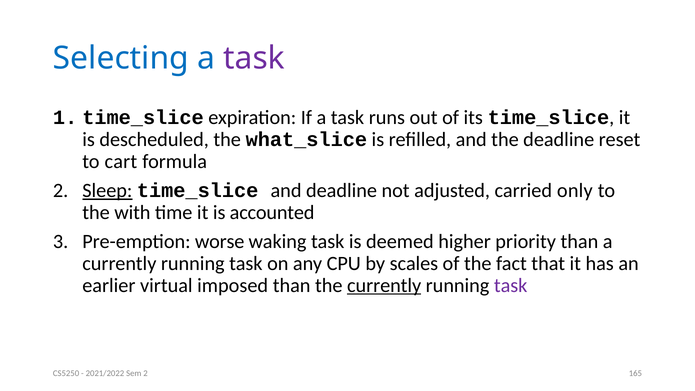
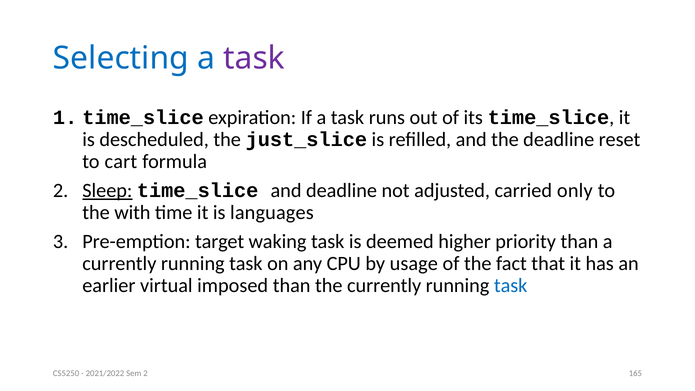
what_slice: what_slice -> just_slice (306, 139)
accounted: accounted -> languages (272, 212)
worse: worse -> target (220, 241)
scales: scales -> usage (414, 263)
currently underline: present -> none (384, 285)
task colour: purple -> blue (511, 285)
